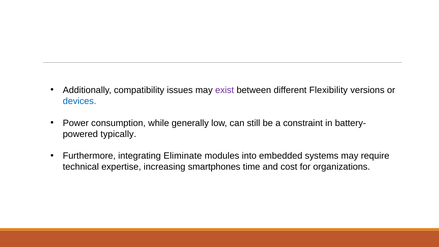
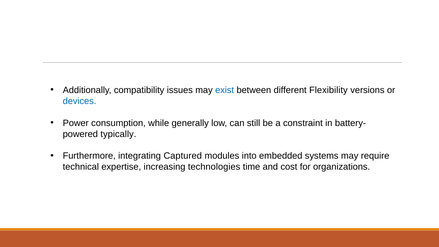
exist colour: purple -> blue (225, 90)
Eliminate: Eliminate -> Captured (183, 156)
smartphones: smartphones -> technologies (214, 167)
